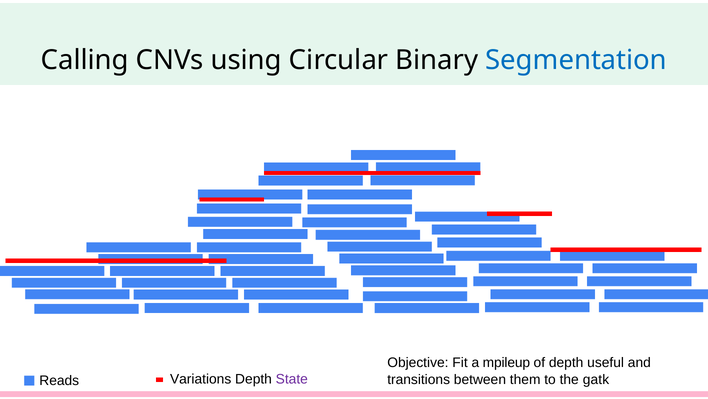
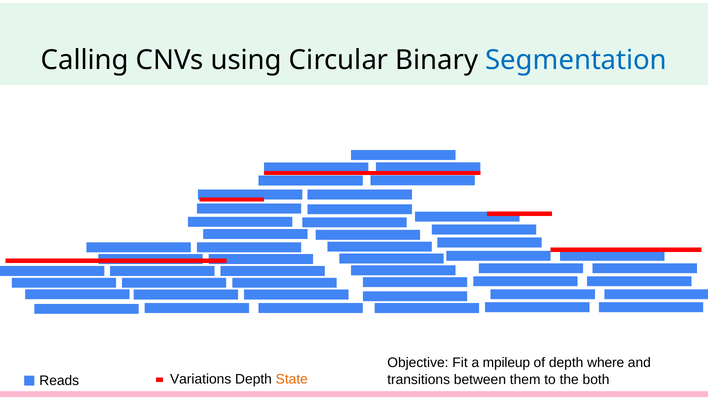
useful: useful -> where (606, 362)
gatk: gatk -> both (596, 379)
State colour: purple -> orange (292, 379)
